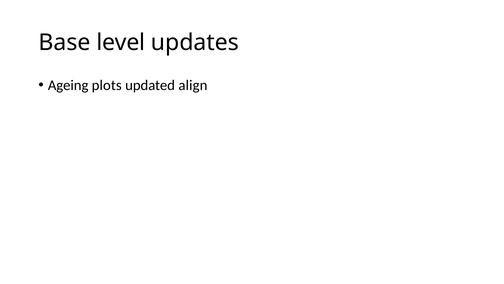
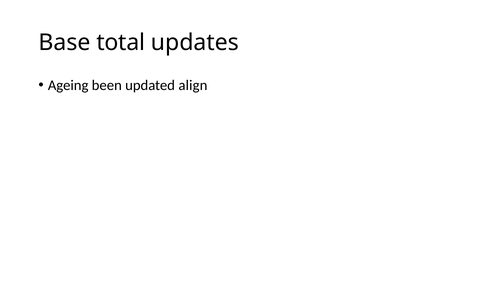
level: level -> total (121, 42)
plots: plots -> been (107, 85)
